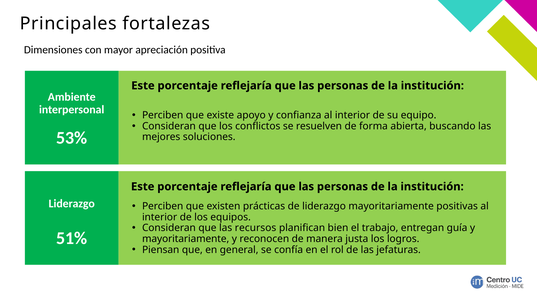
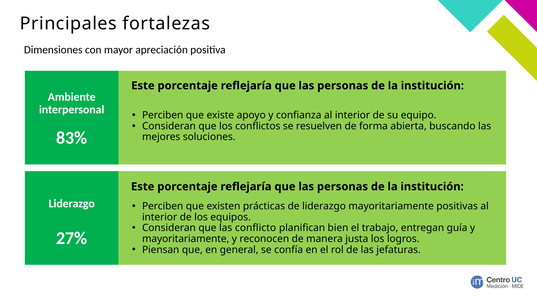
53%: 53% -> 83% (72, 138)
recursos: recursos -> conflicto (256, 228)
51%: 51% -> 27% (72, 238)
